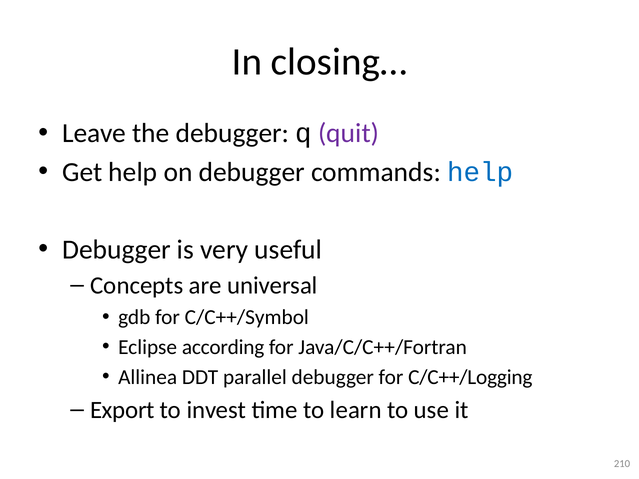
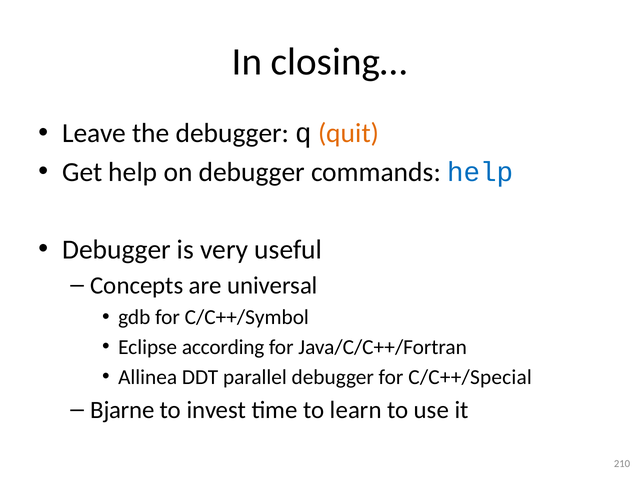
quit colour: purple -> orange (349, 133)
C/C++/Logging: C/C++/Logging -> C/C++/Special (470, 377)
Export: Export -> Bjarne (122, 410)
